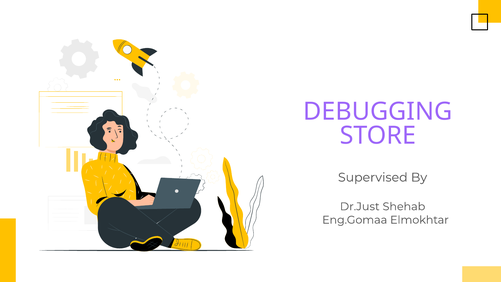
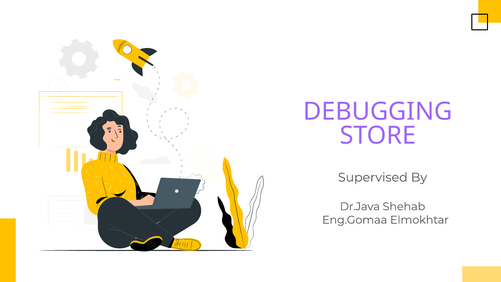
Dr.Just: Dr.Just -> Dr.Java (360, 206)
